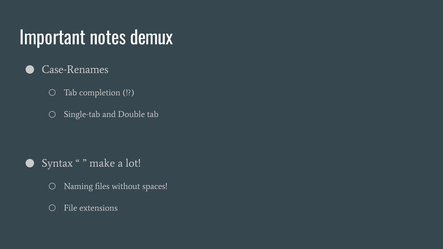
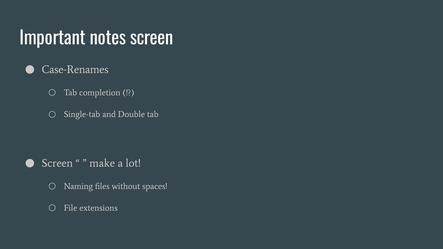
notes demux: demux -> screen (152, 38)
Syntax: Syntax -> Screen (57, 163)
